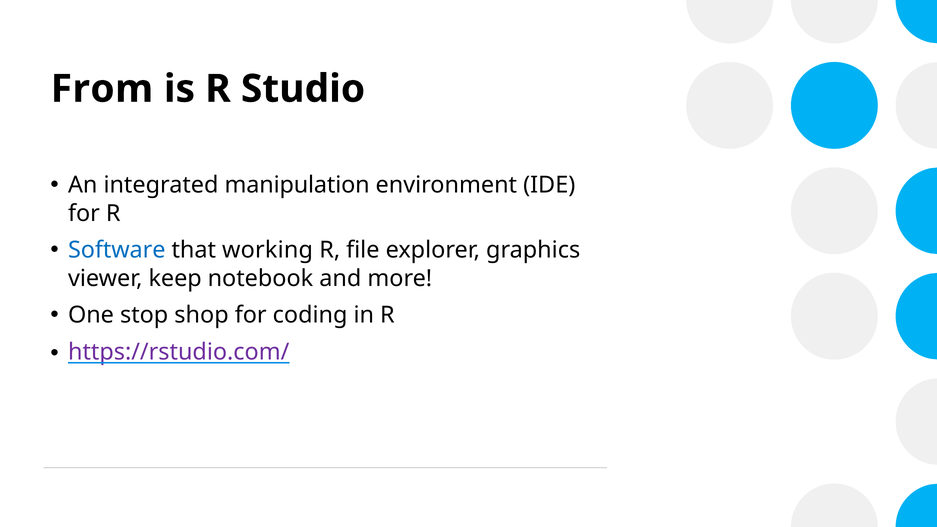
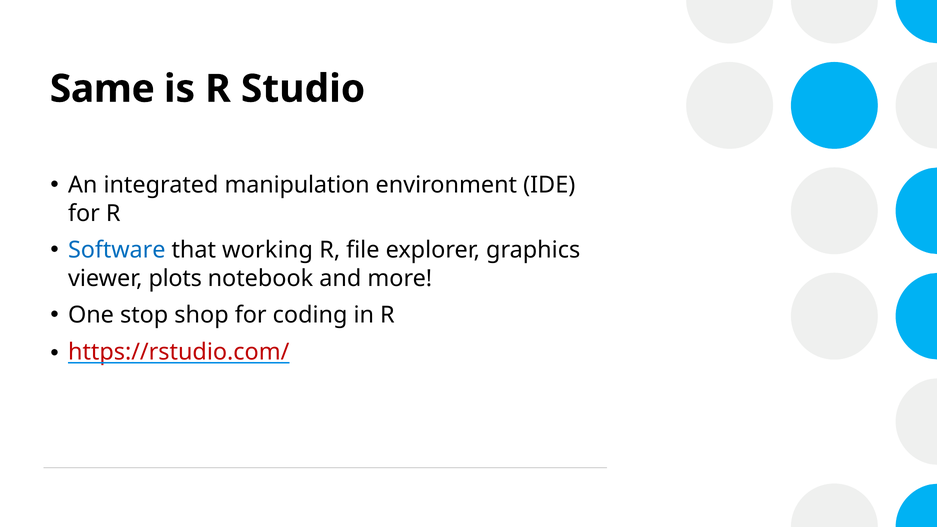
From: From -> Same (102, 89)
keep: keep -> plots (175, 278)
https://rstudio.com/ colour: purple -> red (179, 352)
